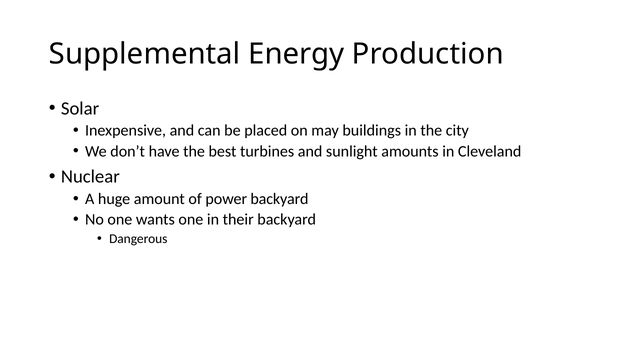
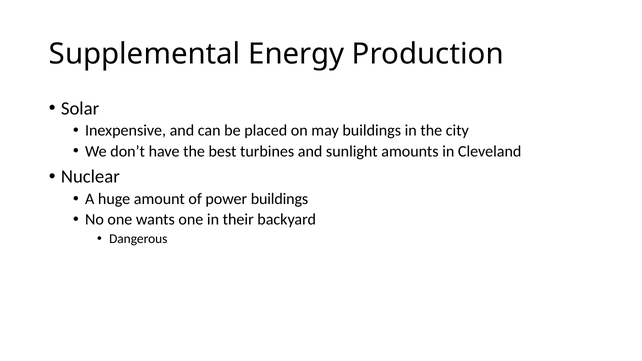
power backyard: backyard -> buildings (279, 199)
